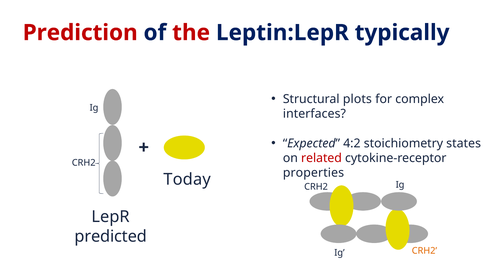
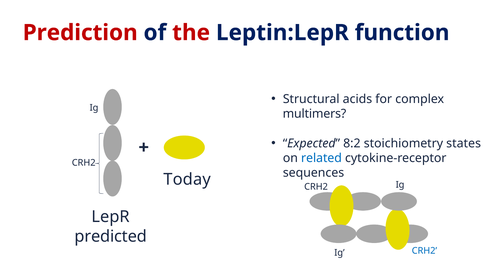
typically: typically -> function (402, 33)
plots: plots -> acids (357, 99)
interfaces: interfaces -> multimers (314, 114)
4:2: 4:2 -> 8:2 (352, 143)
related colour: red -> blue (321, 158)
properties: properties -> sequences (314, 173)
CRH2 colour: orange -> blue (424, 251)
